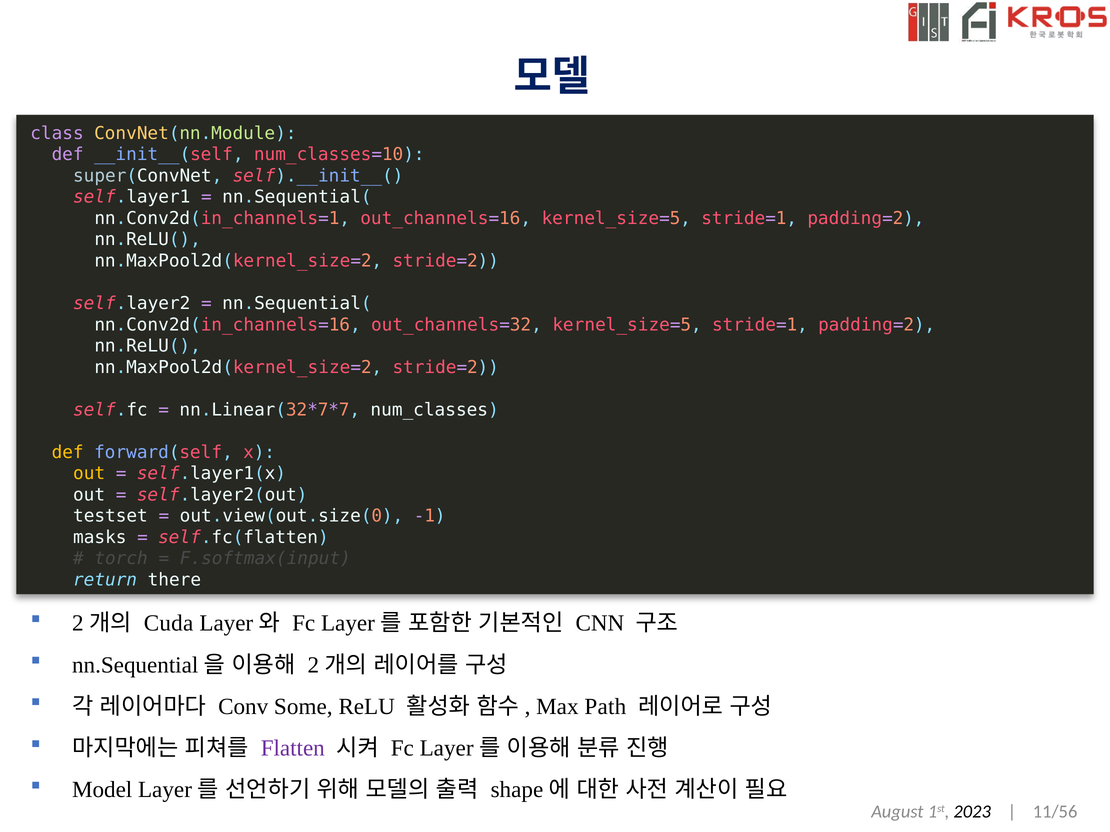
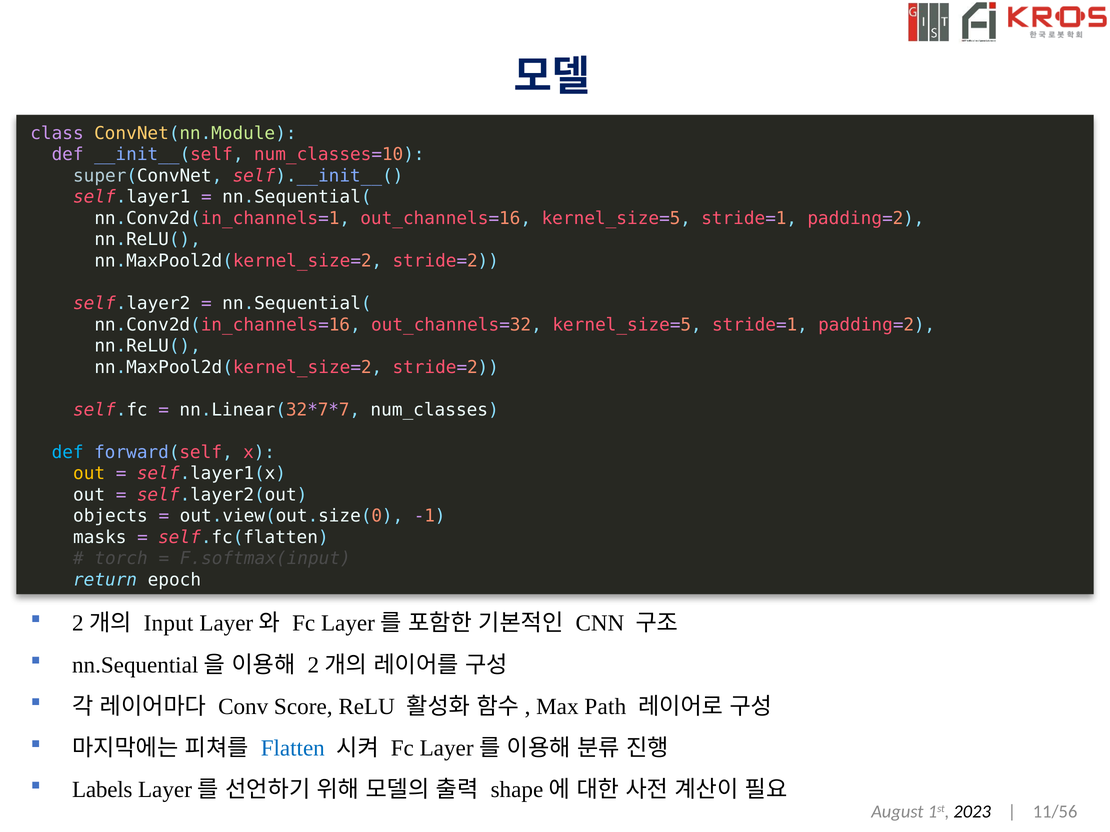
def colour: yellow -> light blue (68, 453)
testset: testset -> objects (110, 516)
there: there -> epoch (174, 580)
Cuda: Cuda -> Input (169, 624)
Some: Some -> Score (303, 707)
Flatten colour: purple -> blue (293, 749)
Model: Model -> Labels (102, 790)
